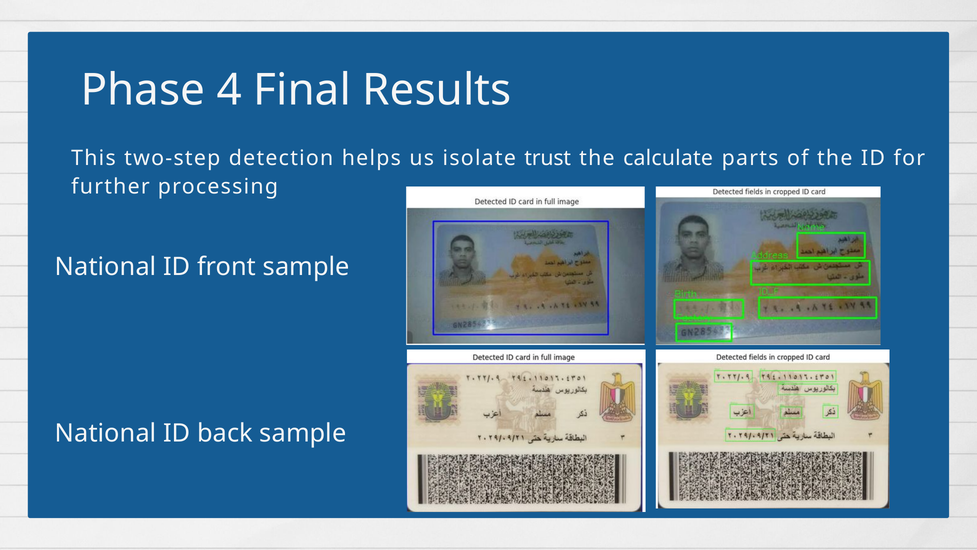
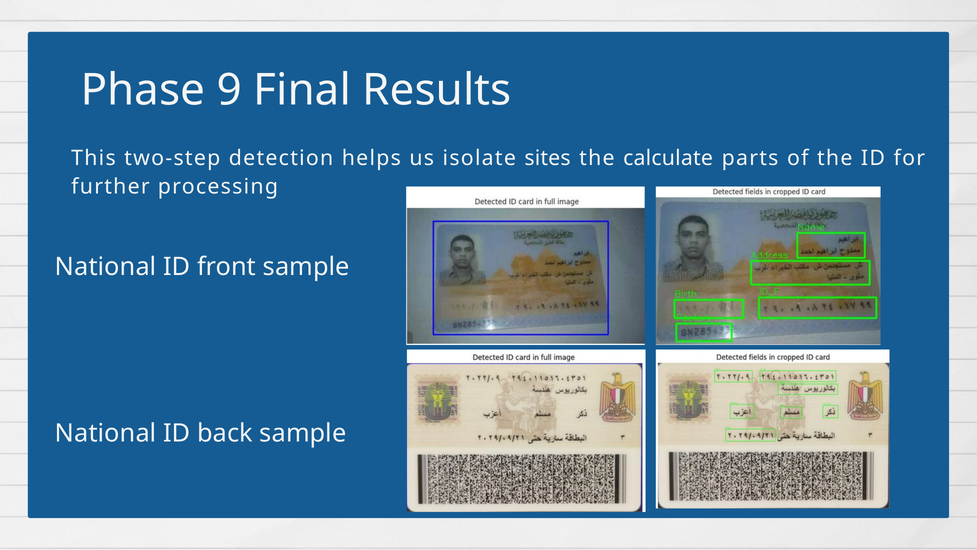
4: 4 -> 9 (229, 90)
trust: trust -> sites (548, 158)
